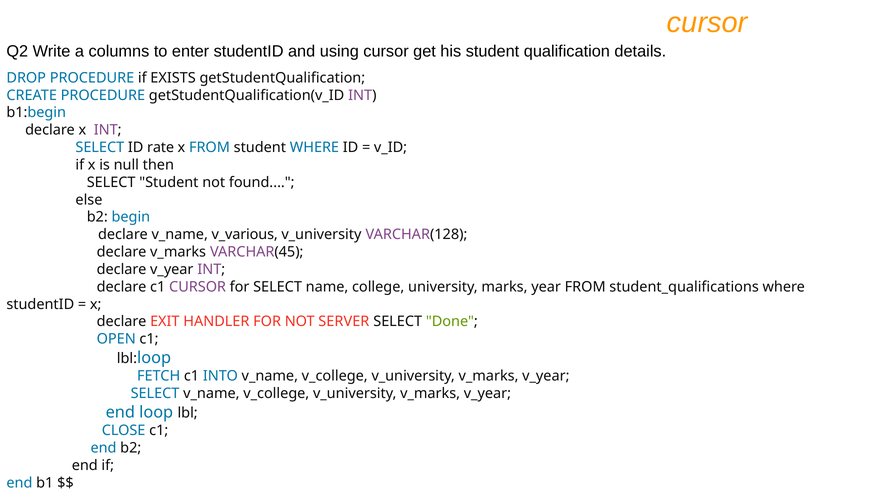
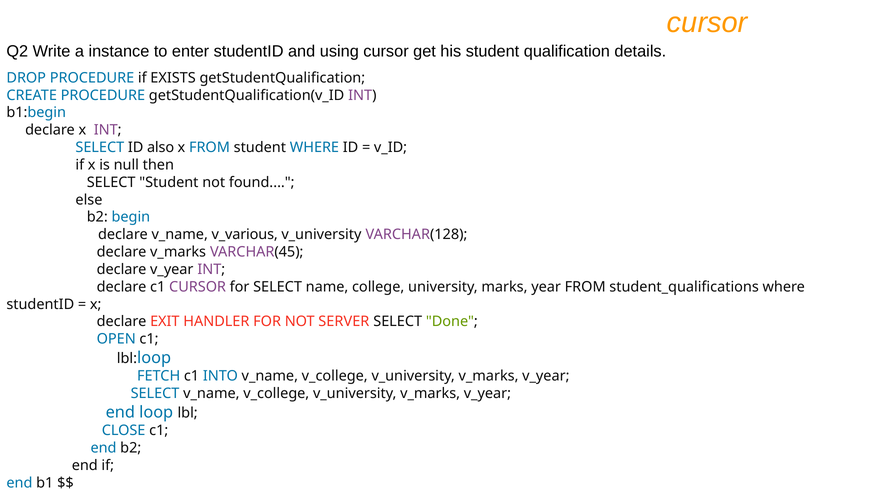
columns: columns -> instance (119, 51)
rate: rate -> also (161, 147)
